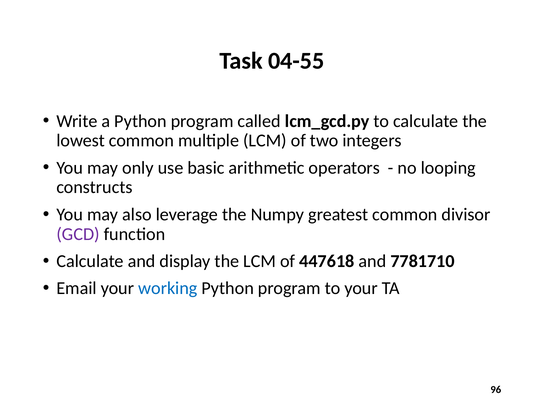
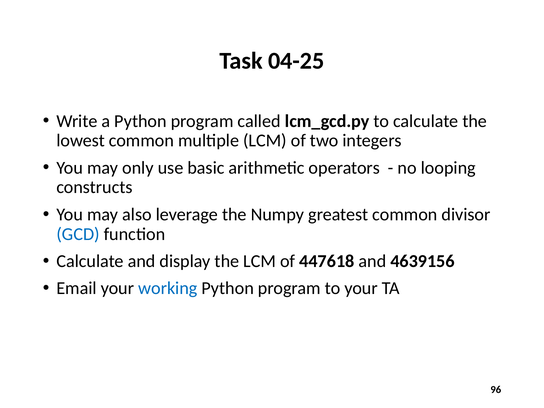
04-55: 04-55 -> 04-25 (296, 61)
GCD colour: purple -> blue (78, 234)
7781710: 7781710 -> 4639156 (422, 261)
